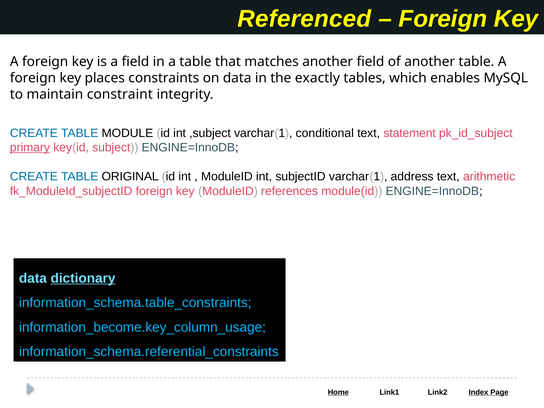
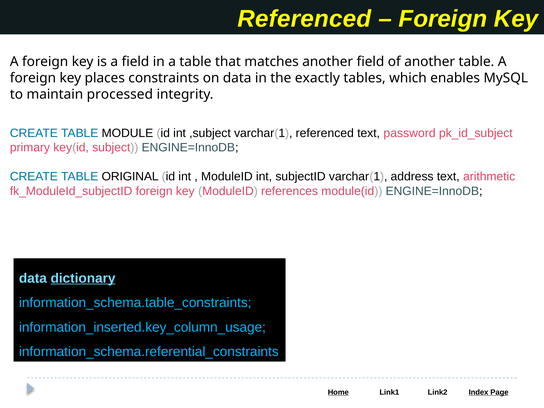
constraint: constraint -> processed (120, 94)
varchar(1 conditional: conditional -> referenced (325, 133)
statement: statement -> password (410, 133)
primary underline: present -> none (30, 148)
information_become.key_column_usage: information_become.key_column_usage -> information_inserted.key_column_usage (142, 327)
